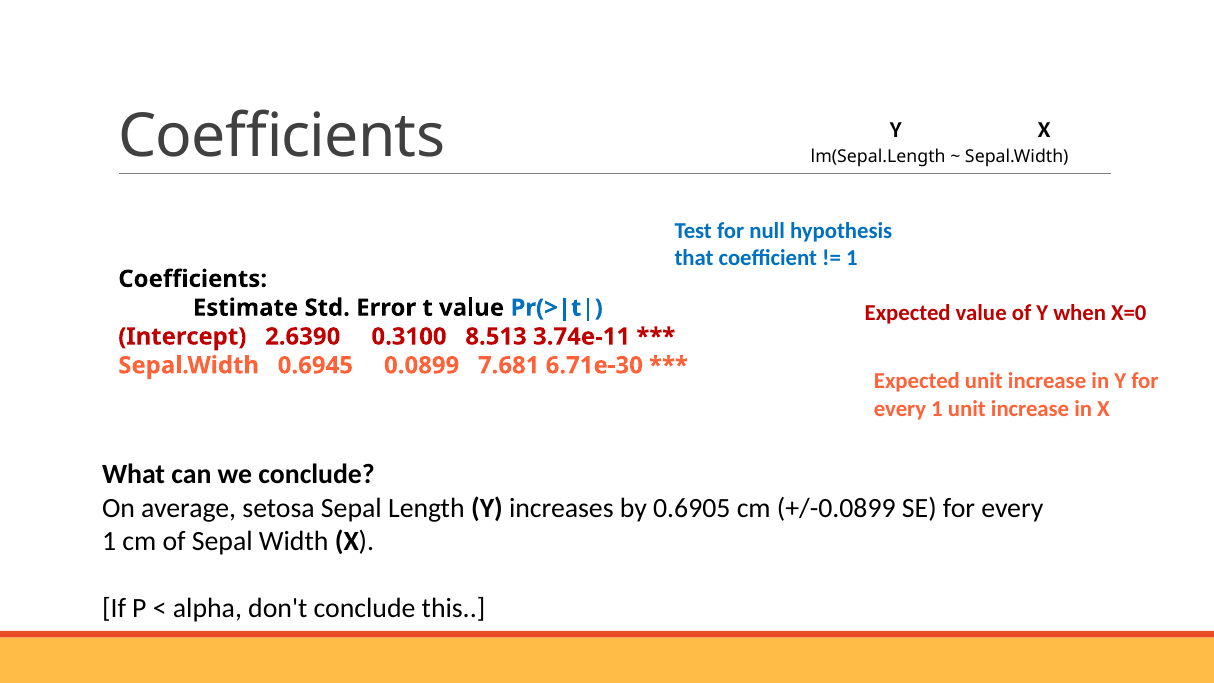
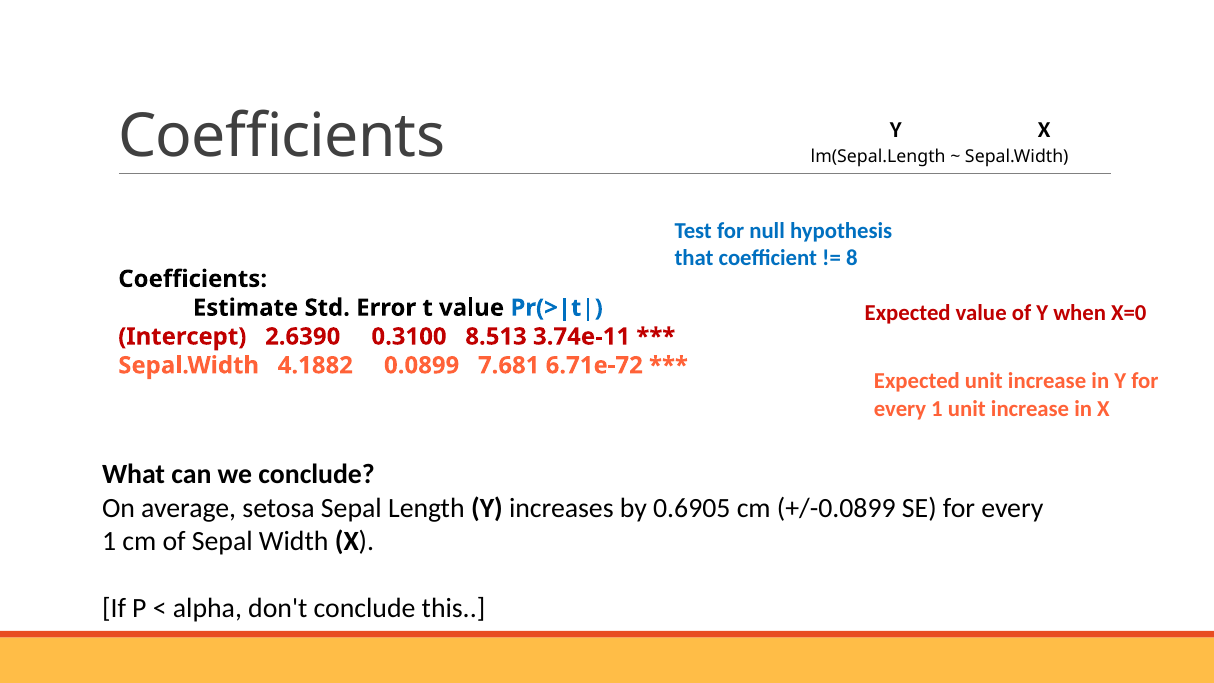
1: 1 -> 8 (852, 258)
0.6945: 0.6945 -> 4.1882 (315, 365)
6.71e-30: 6.71e-30 -> 6.71e-72 (594, 365)
